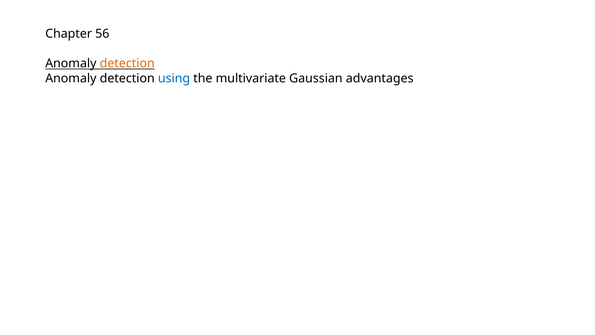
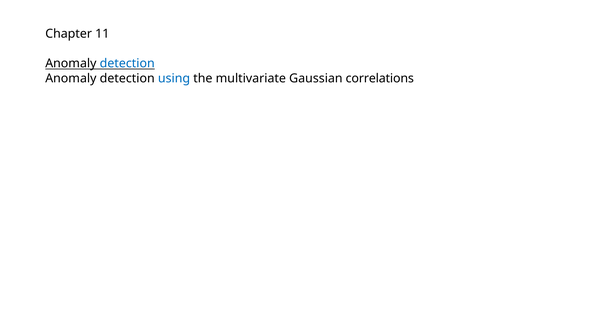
56: 56 -> 11 (102, 34)
detection colour: orange -> blue (127, 63)
advantages: advantages -> correlations (380, 78)
